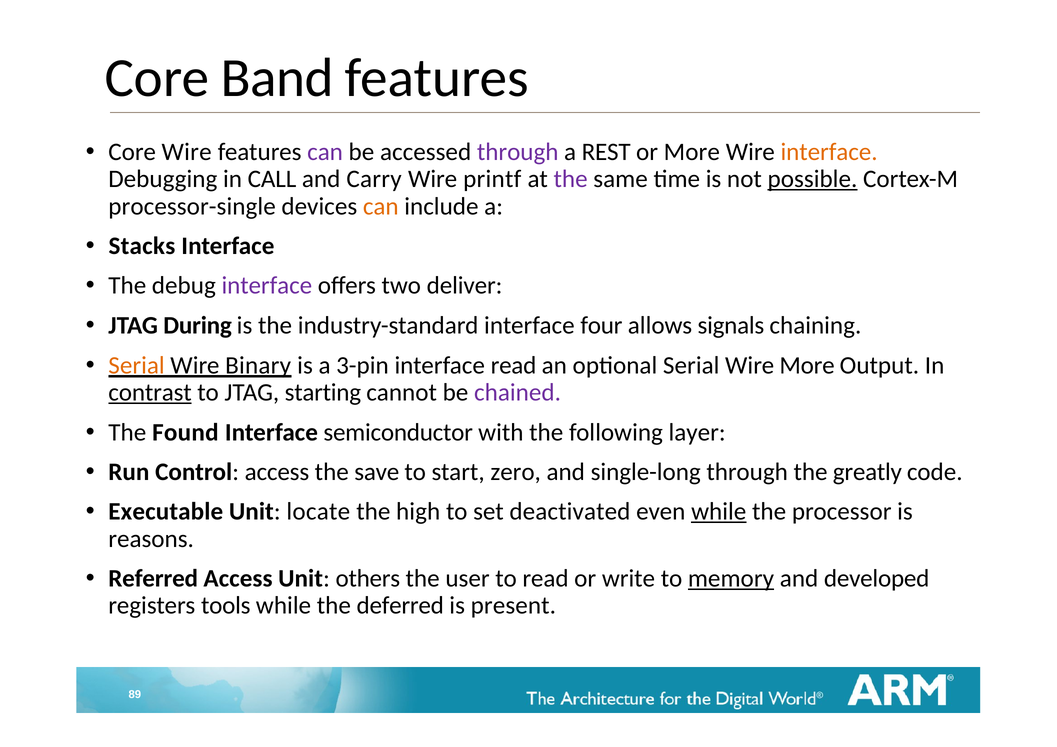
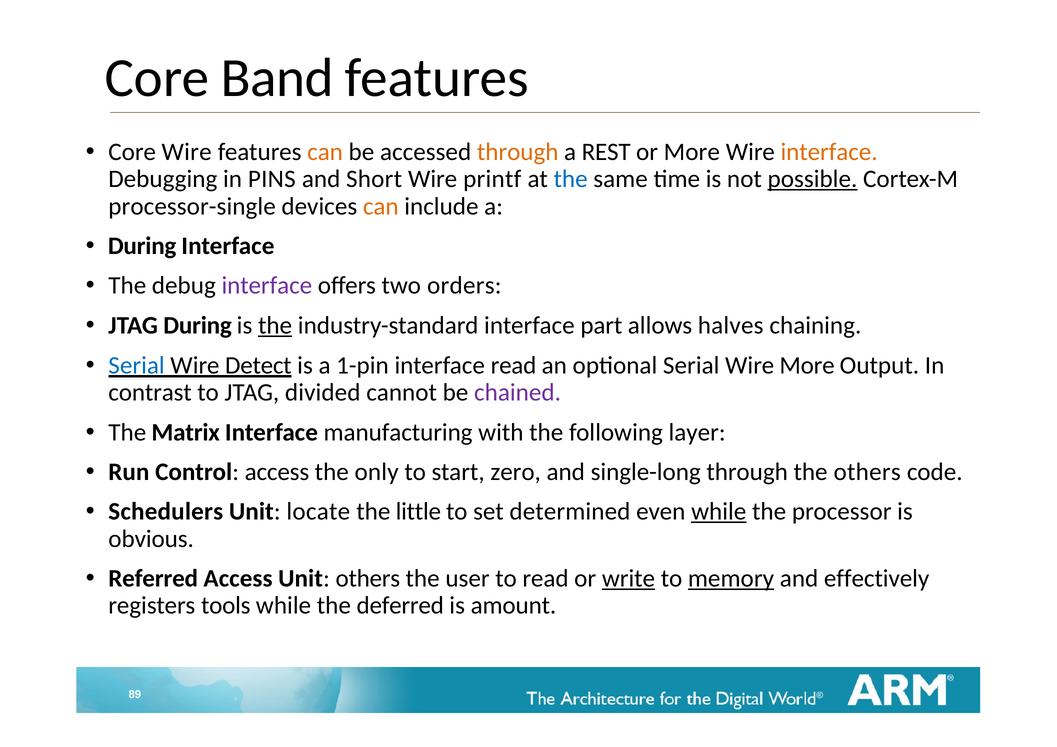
can colour: purple -> orange (325, 152)
through colour: purple -> orange (518, 152)
CALL: CALL -> PINS (272, 179)
Carry: Carry -> Short (374, 179)
the colour: purple -> blue (571, 179)
Stacks: Stacks -> During (142, 246)
deliver: deliver -> orders (464, 286)
the underline: none -> present (275, 325)
four: four -> part (601, 325)
signals: signals -> halves (731, 325)
Serial colour: orange -> blue (137, 365)
Binary: Binary -> Detect (258, 365)
3-pin: 3-pin -> 1-pin (362, 365)
contrast underline: present -> none (150, 393)
starting: starting -> divided (323, 393)
Found: Found -> Matrix (186, 432)
semiconductor: semiconductor -> manufacturing (398, 432)
save: save -> only (377, 472)
the greatly: greatly -> others (867, 472)
Executable: Executable -> Schedulers (166, 512)
high: high -> little (418, 512)
deactivated: deactivated -> determined (570, 512)
reasons: reasons -> obvious (151, 539)
write underline: none -> present (629, 578)
developed: developed -> effectively (877, 578)
present: present -> amount (513, 606)
